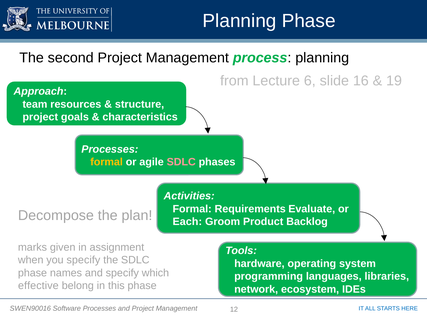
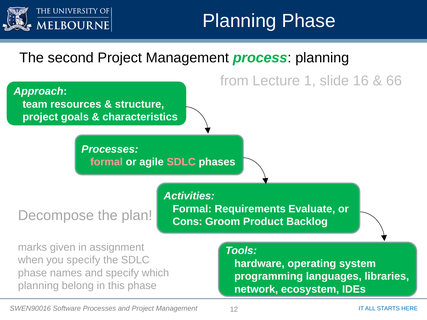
6: 6 -> 1 (310, 81)
19: 19 -> 66 (394, 81)
formal colour: yellow -> pink (107, 162)
Each: Each -> Cons (187, 222)
effective: effective -> planning (38, 286)
